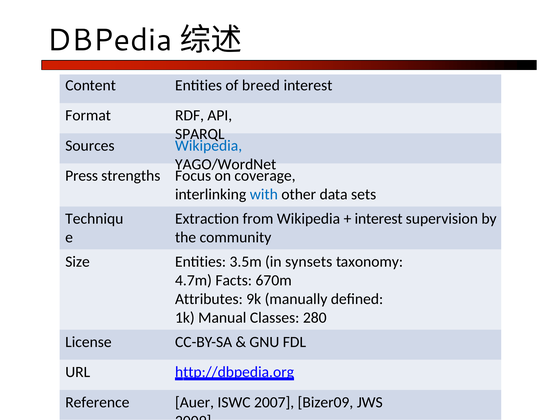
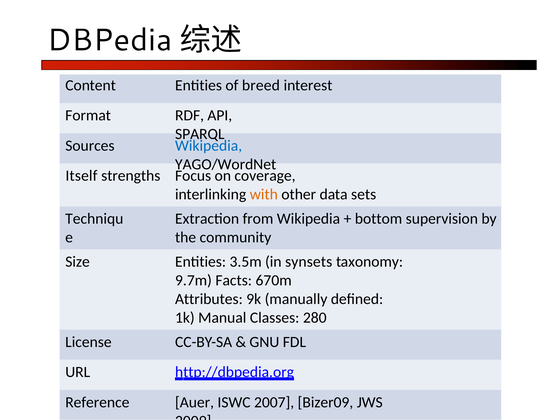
Press: Press -> Itself (81, 176)
with colour: blue -> orange (264, 194)
interest: interest -> bottom (379, 219)
4.7m: 4.7m -> 9.7m (193, 280)
